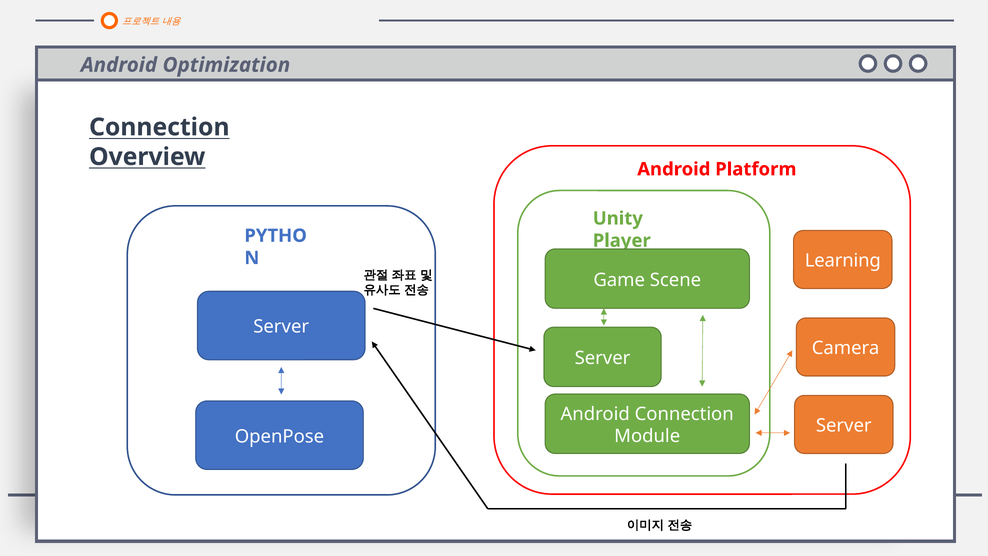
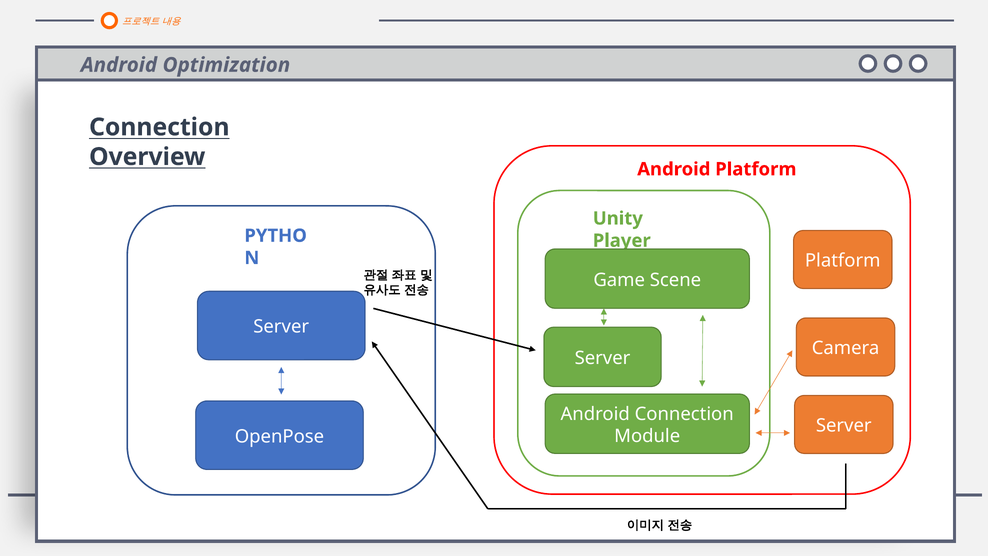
Learning: Learning -> Platform (843, 261)
